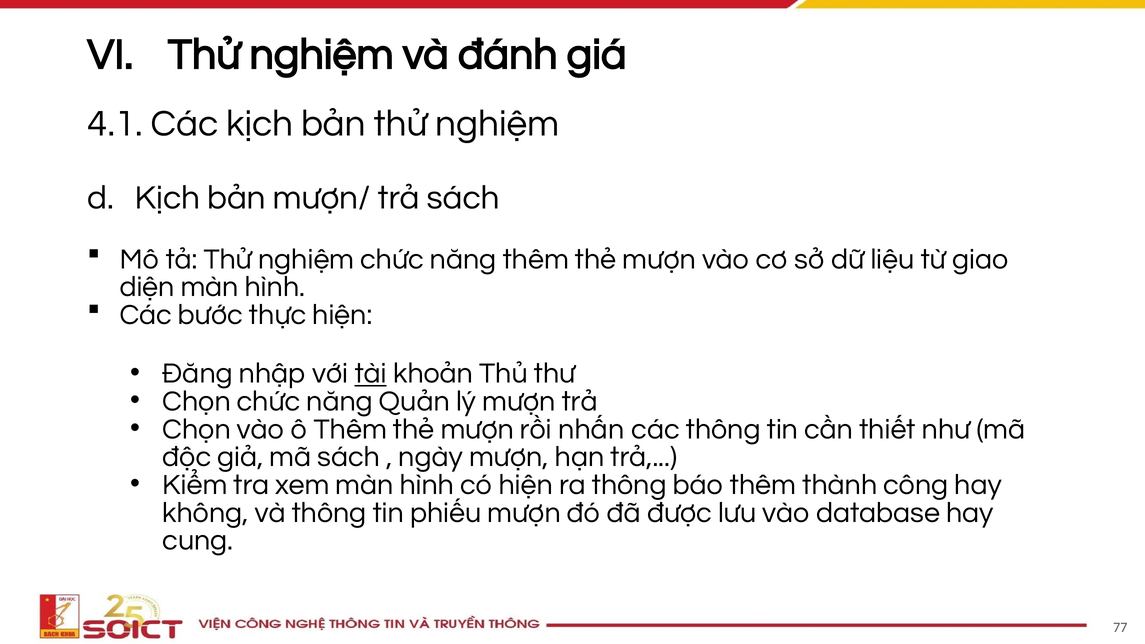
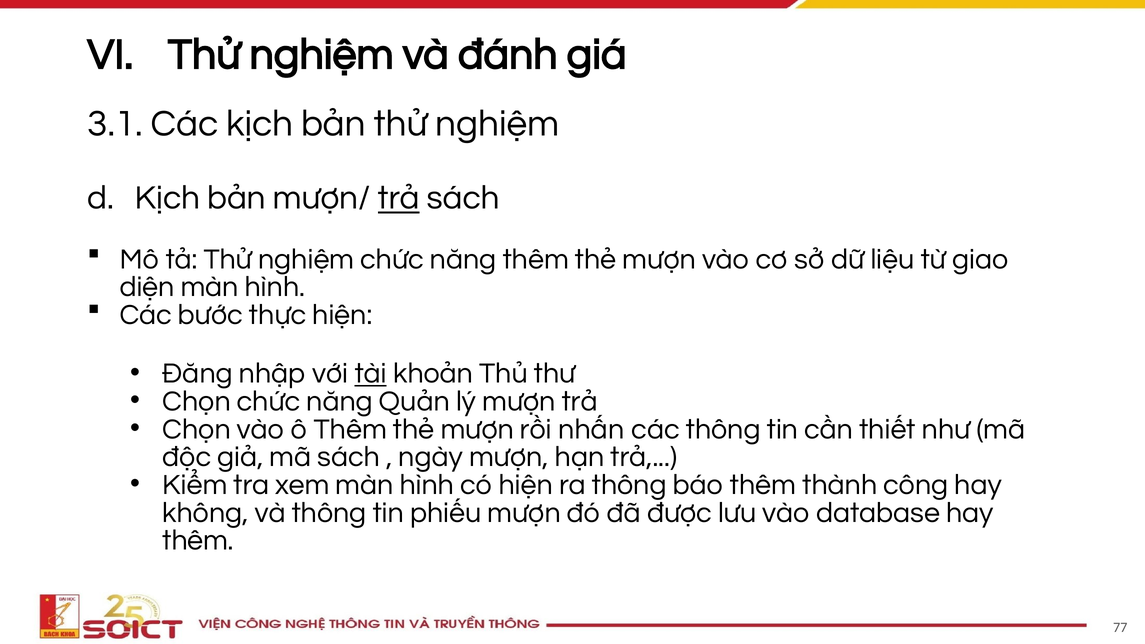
4.1: 4.1 -> 3.1 (115, 124)
trả underline: none -> present (399, 198)
cung: cung -> thêm (198, 540)
